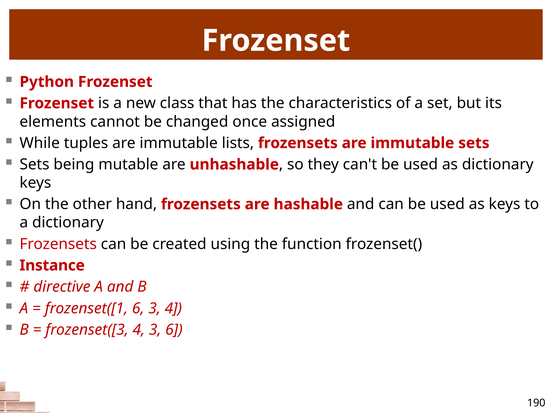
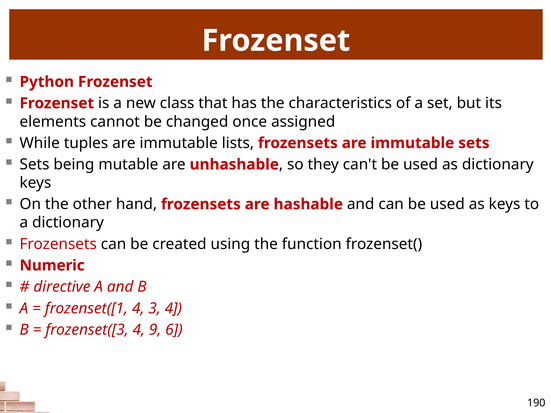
Instance: Instance -> Numeric (52, 266)
frozenset([1 6: 6 -> 4 (138, 308)
4 3: 3 -> 9 (155, 330)
